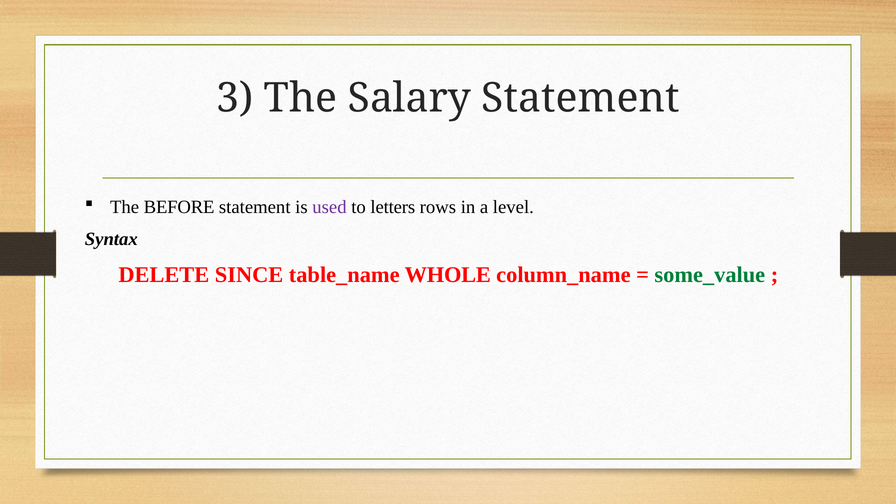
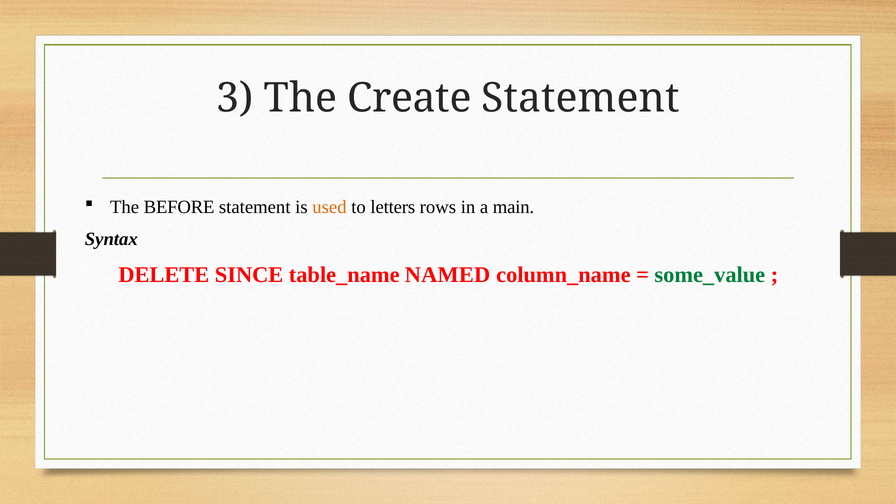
Salary: Salary -> Create (409, 98)
used colour: purple -> orange (329, 207)
level: level -> main (513, 207)
WHOLE: WHOLE -> NAMED (448, 275)
